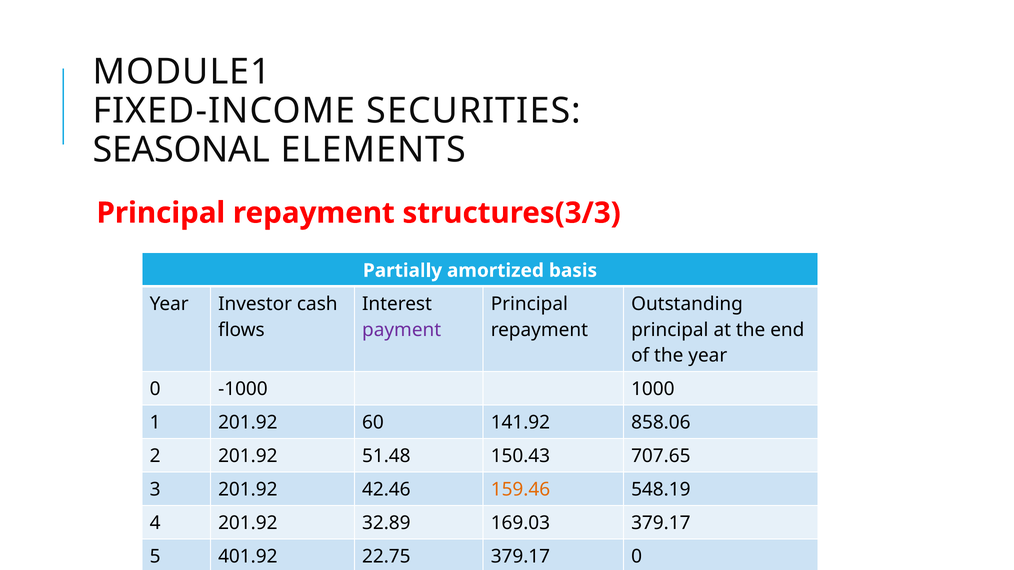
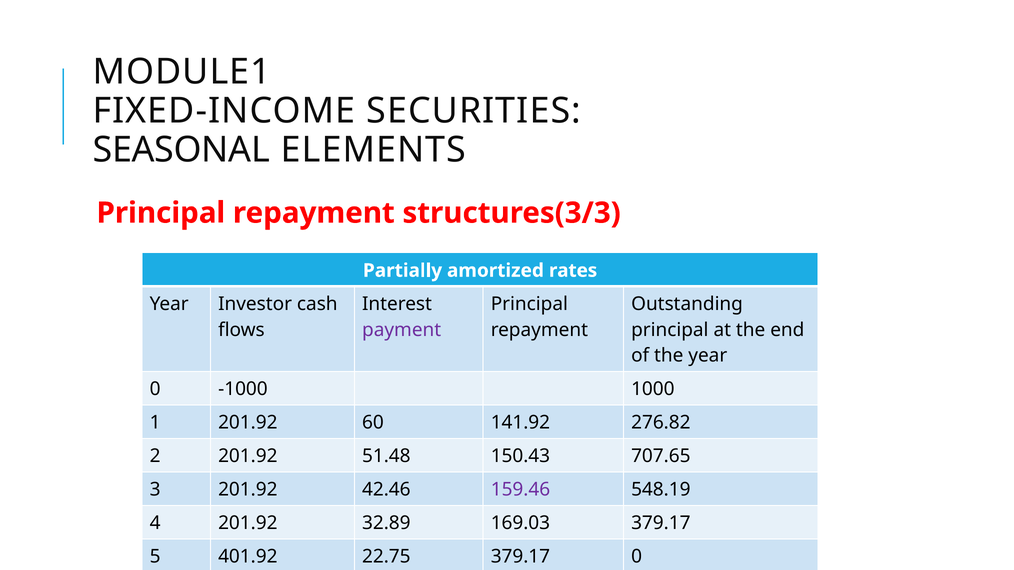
basis: basis -> rates (573, 271)
858.06: 858.06 -> 276.82 (661, 423)
159.46 colour: orange -> purple (520, 490)
